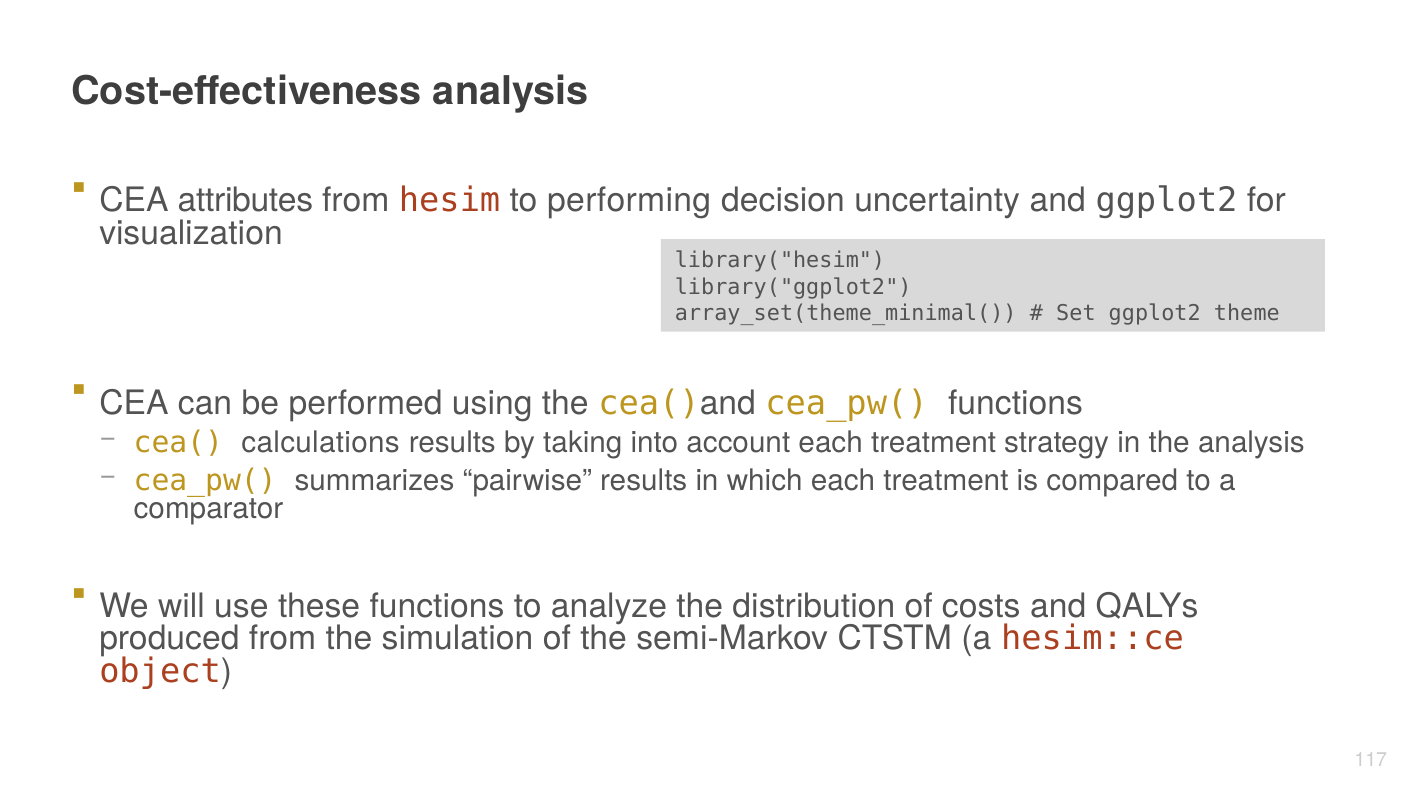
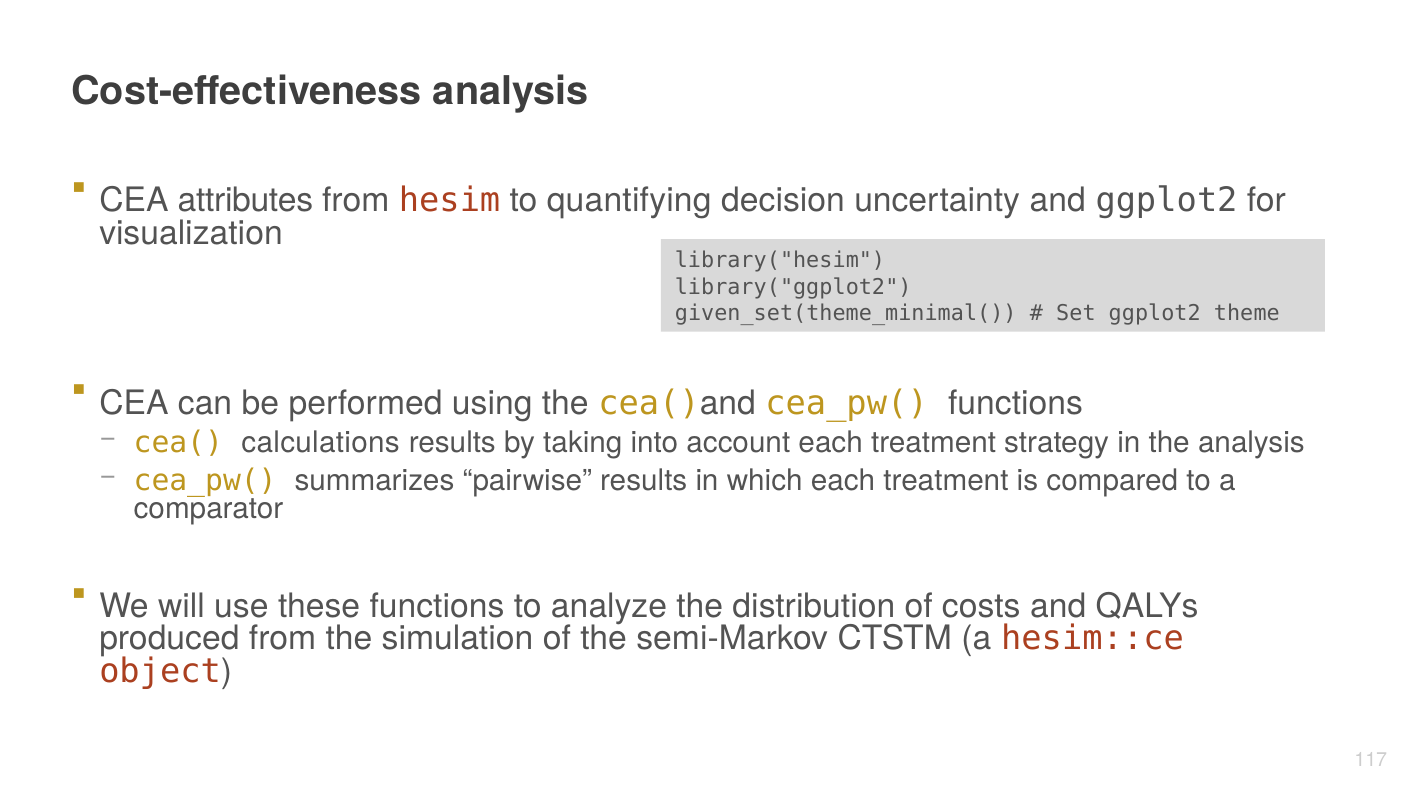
performing: performing -> quantifying (629, 201)
array_set(theme_minimal(: array_set(theme_minimal( -> given_set(theme_minimal( (846, 313)
